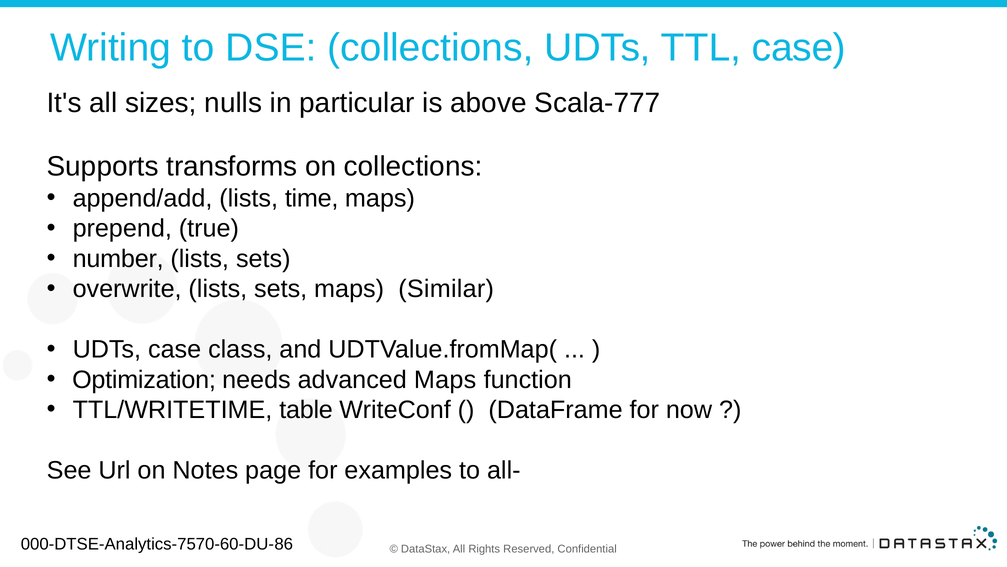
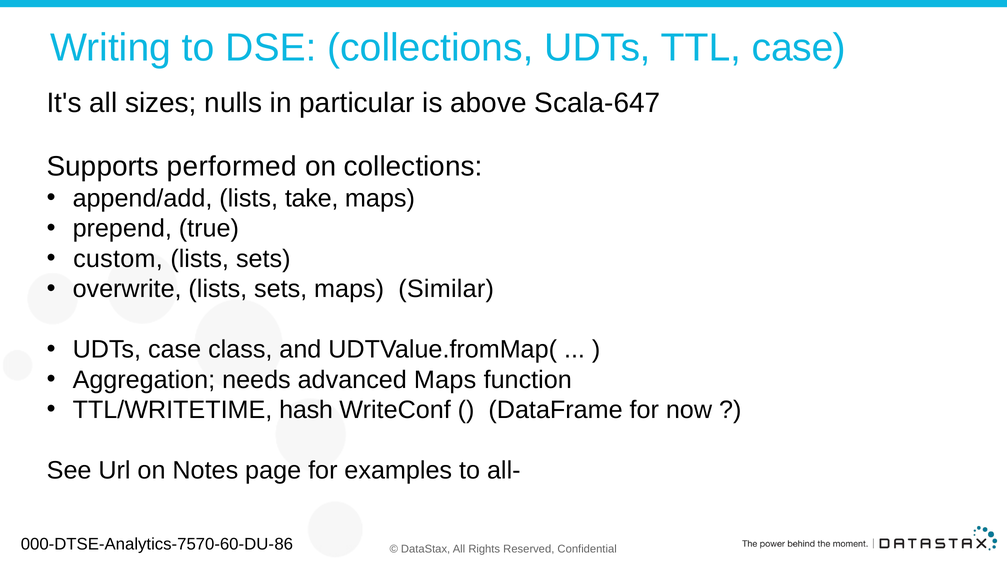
Scala-777: Scala-777 -> Scala-647 (597, 103)
transforms: transforms -> performed (232, 166)
time: time -> take (312, 198)
number: number -> custom (118, 259)
Optimization: Optimization -> Aggregation (144, 379)
table: table -> hash (306, 410)
